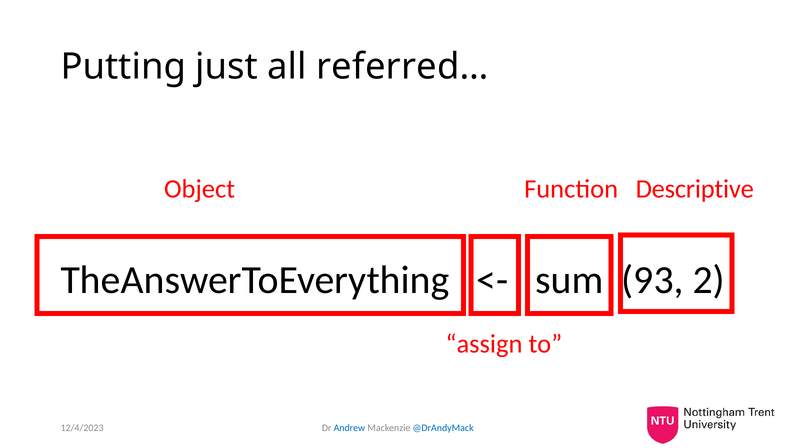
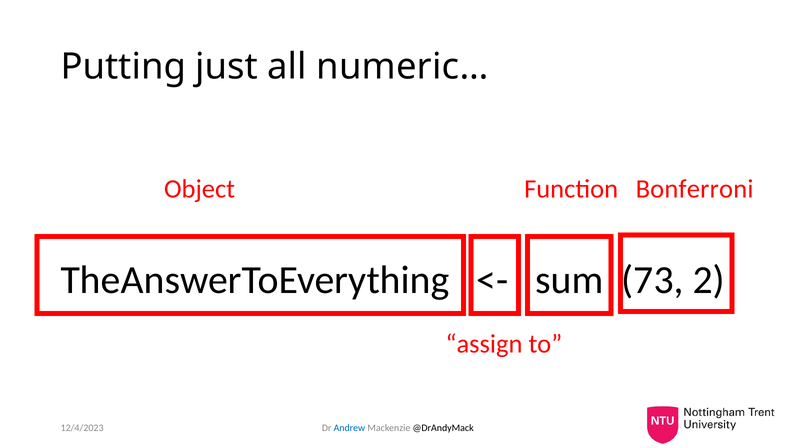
referred…: referred… -> numeric… (402, 67)
Descriptive: Descriptive -> Bonferroni (695, 189)
93: 93 -> 73 (653, 280)
@DrAndyMack colour: blue -> black (443, 427)
